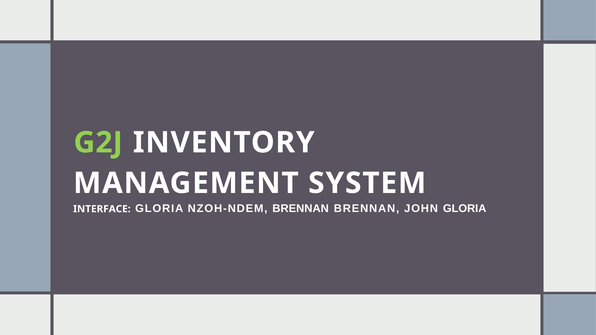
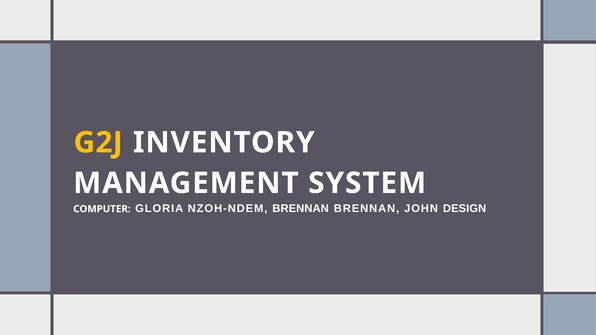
G2J colour: light green -> yellow (98, 143)
INTERFACE: INTERFACE -> COMPUTER (102, 209)
JOHN GLORIA: GLORIA -> DESIGN (465, 209)
